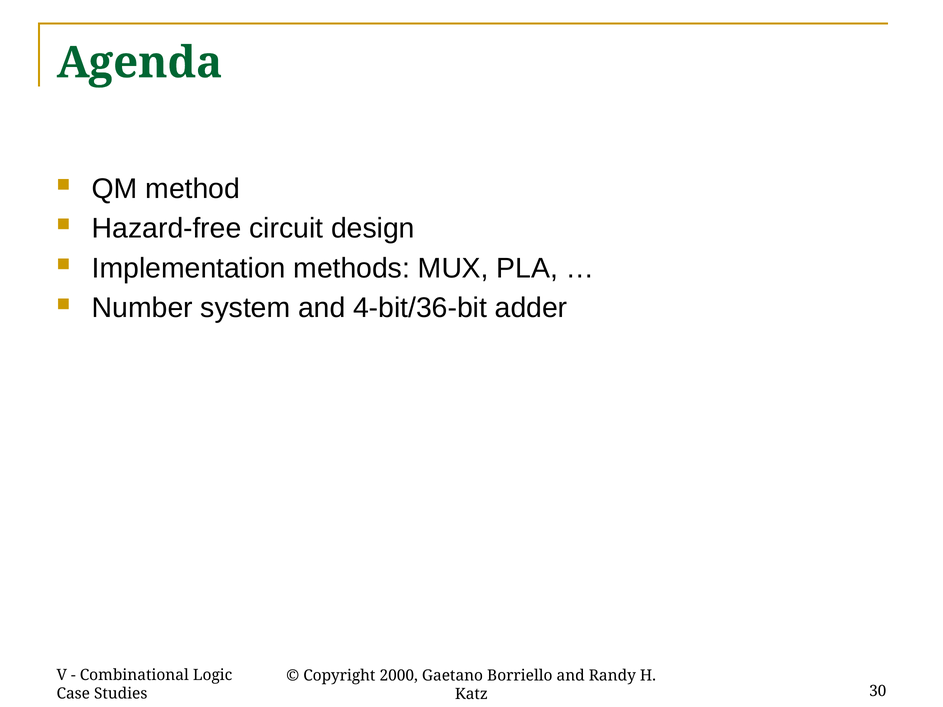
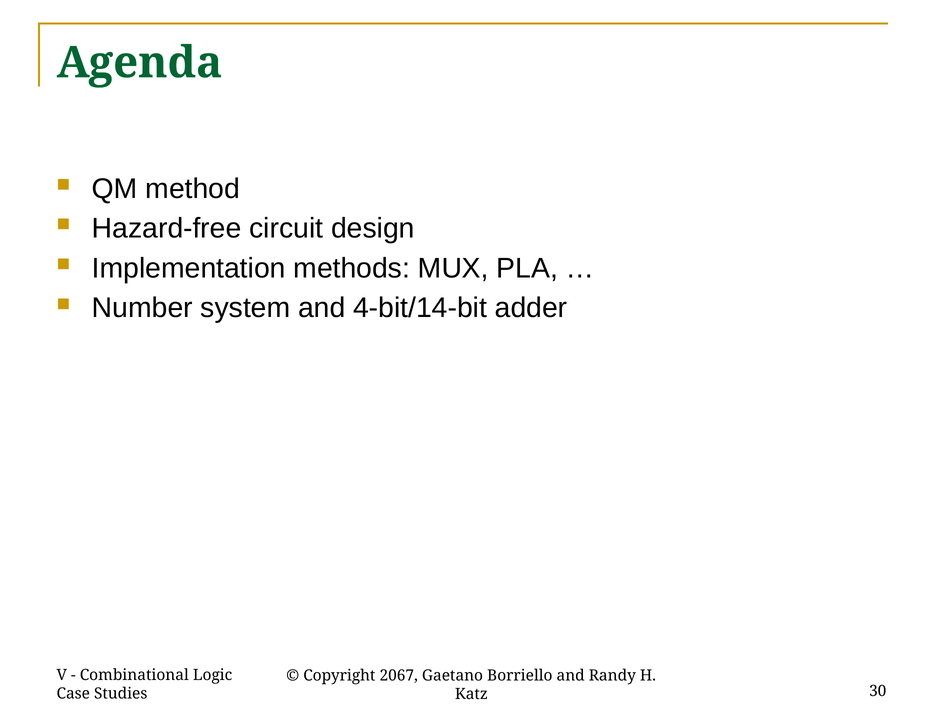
4-bit/36-bit: 4-bit/36-bit -> 4-bit/14-bit (420, 308)
2000: 2000 -> 2067 (399, 675)
